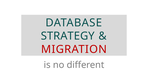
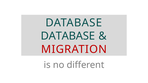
STRATEGY: STRATEGY -> DATABASE (68, 36)
